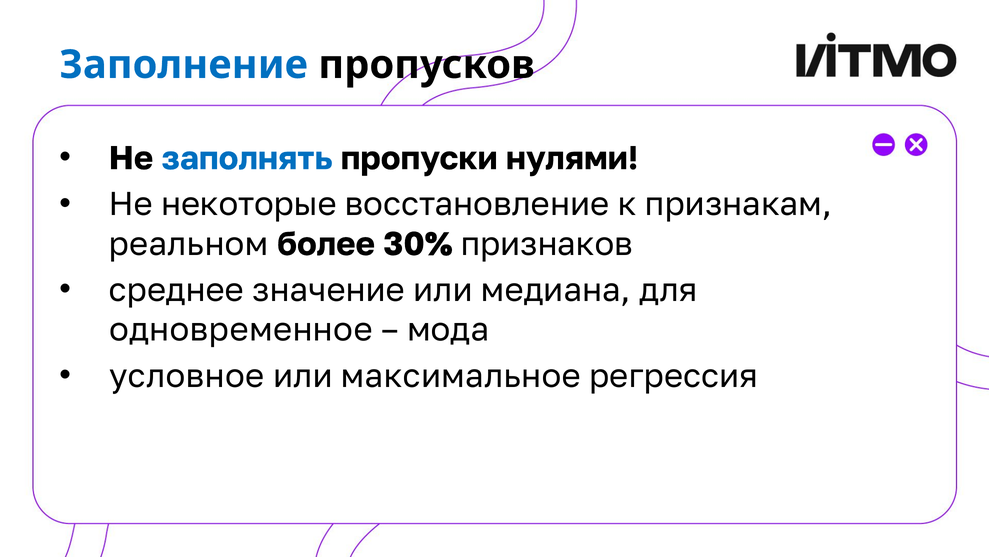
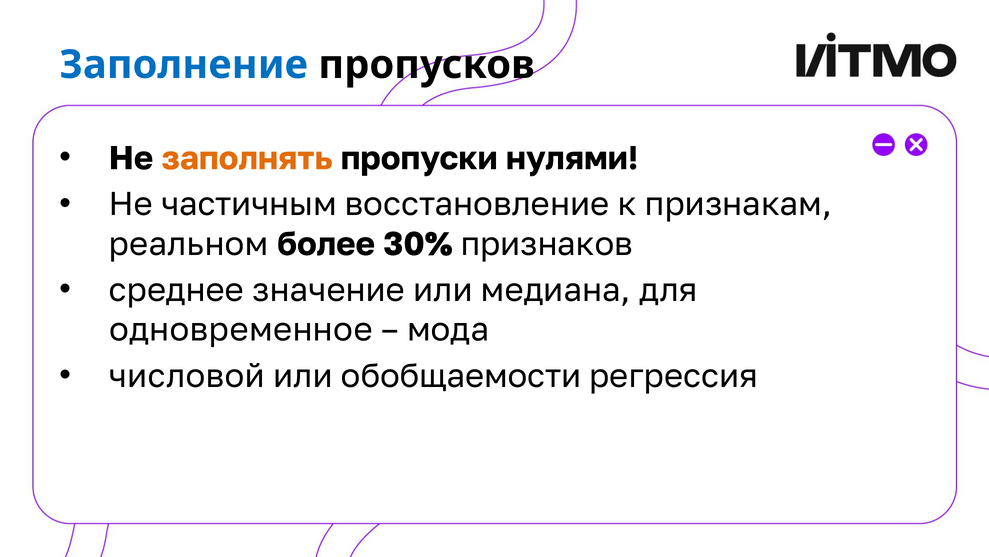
заполнять colour: blue -> orange (247, 158)
некоторые: некоторые -> частичным (249, 204)
условное: условное -> числовой (187, 376)
максимальное: максимальное -> обобщаемости (461, 376)
